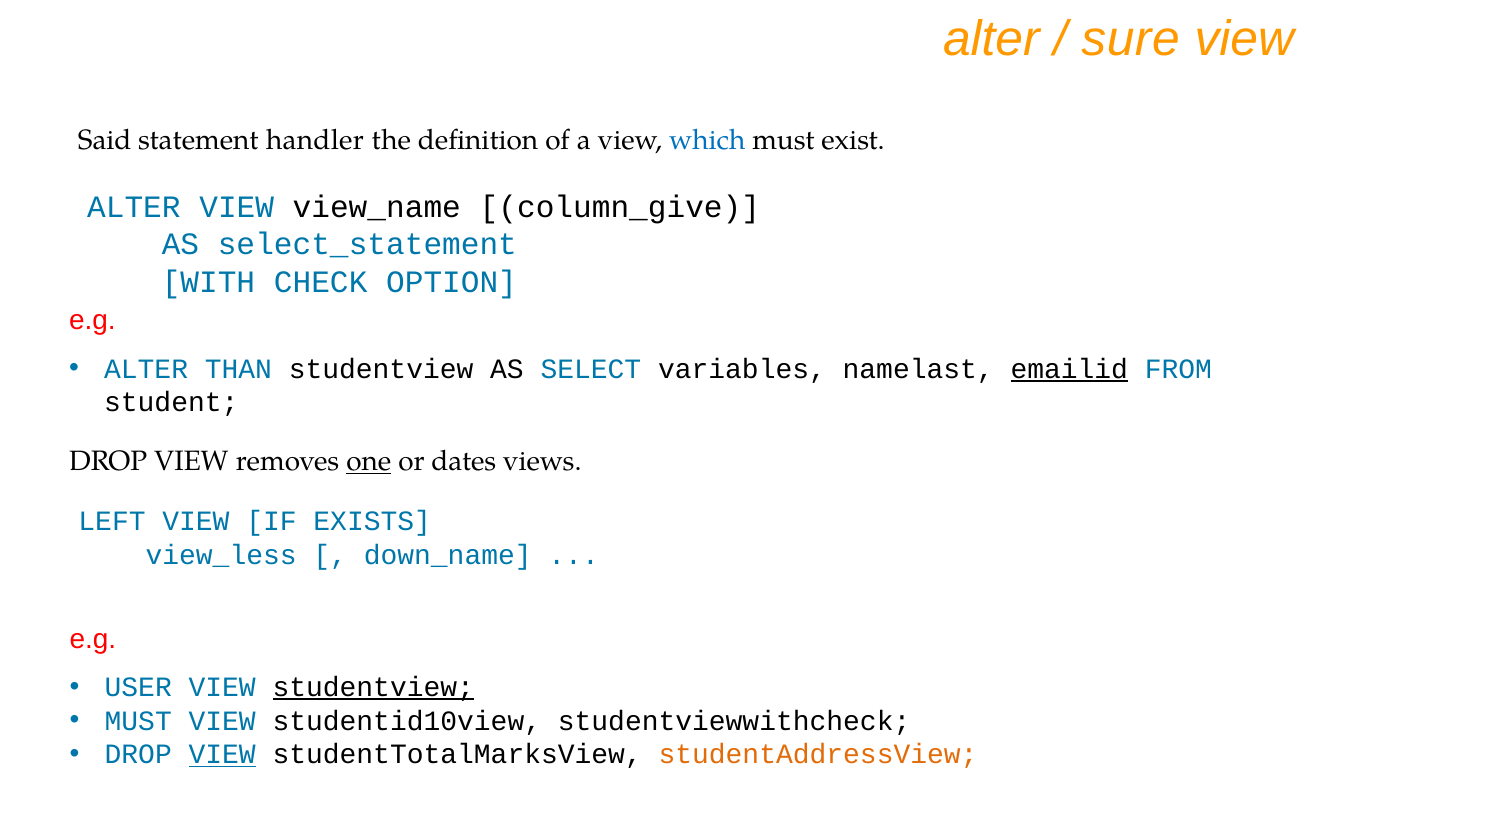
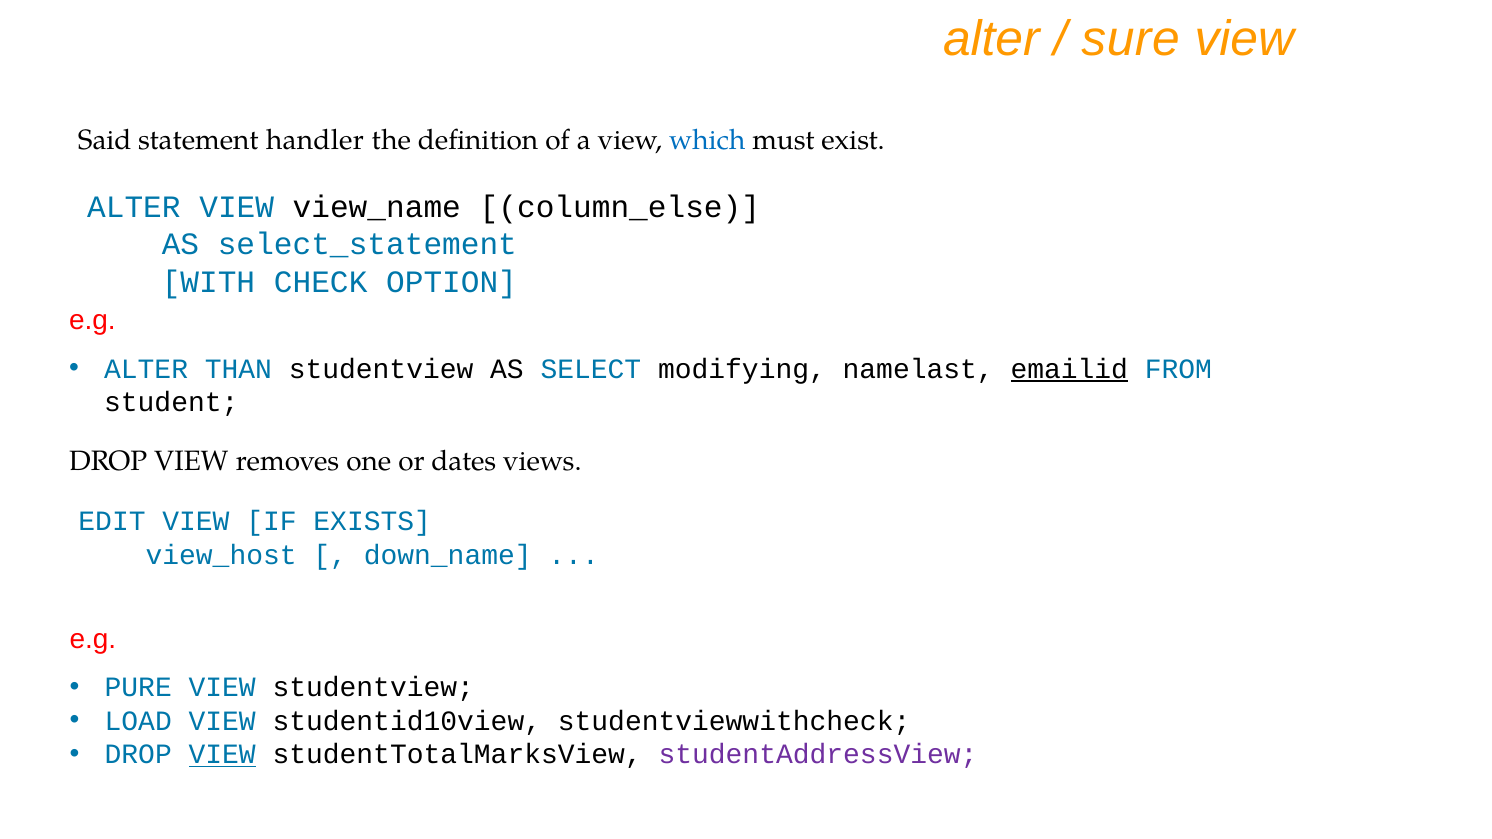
column_give: column_give -> column_else (620, 207)
variables: variables -> modifying (742, 369)
one underline: present -> none (369, 461)
LEFT: LEFT -> EDIT (112, 522)
view_less: view_less -> view_host (221, 555)
USER: USER -> PURE (138, 687)
studentview underline: present -> none (373, 687)
MUST: MUST -> LOAD (138, 721)
studentAddressView colour: orange -> purple (818, 755)
